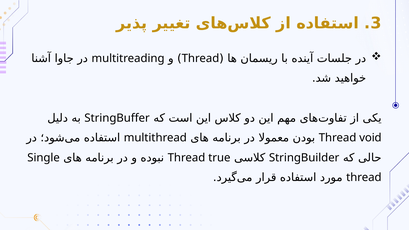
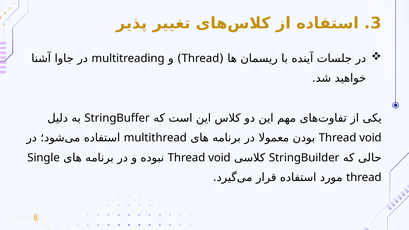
true: true -> void (219, 158)
